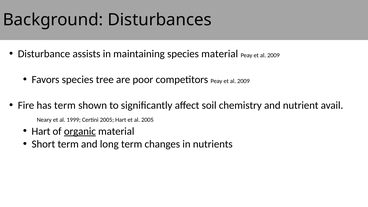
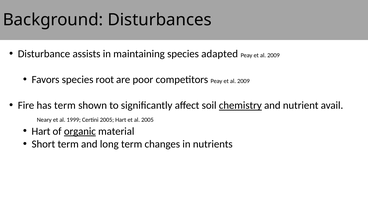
species material: material -> adapted (220, 54)
tree: tree -> root (105, 80)
chemistry underline: none -> present (240, 105)
